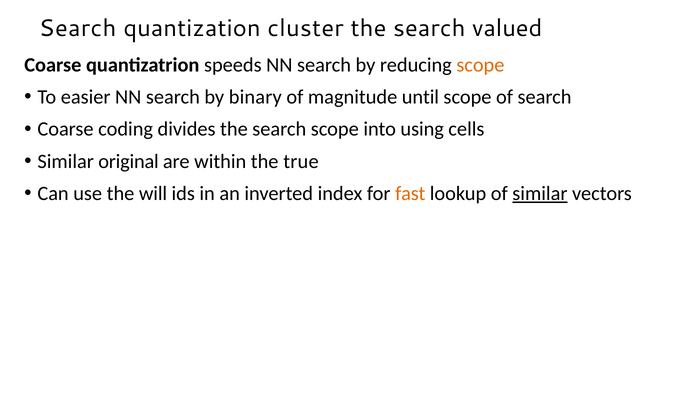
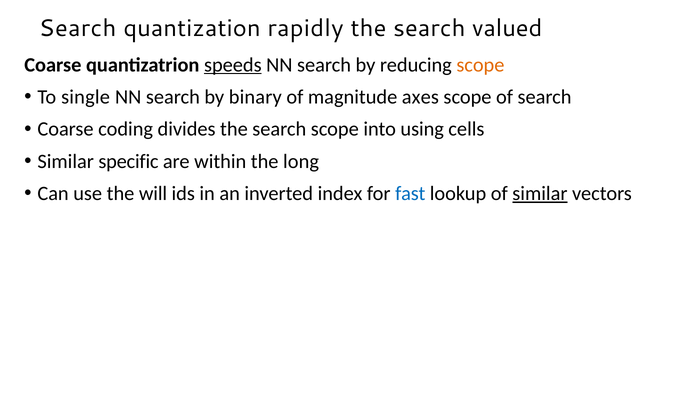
cluster: cluster -> rapidly (305, 28)
speeds underline: none -> present (233, 65)
easier: easier -> single (86, 97)
until: until -> axes (420, 97)
original: original -> specific (128, 161)
true: true -> long (301, 161)
fast colour: orange -> blue (410, 194)
